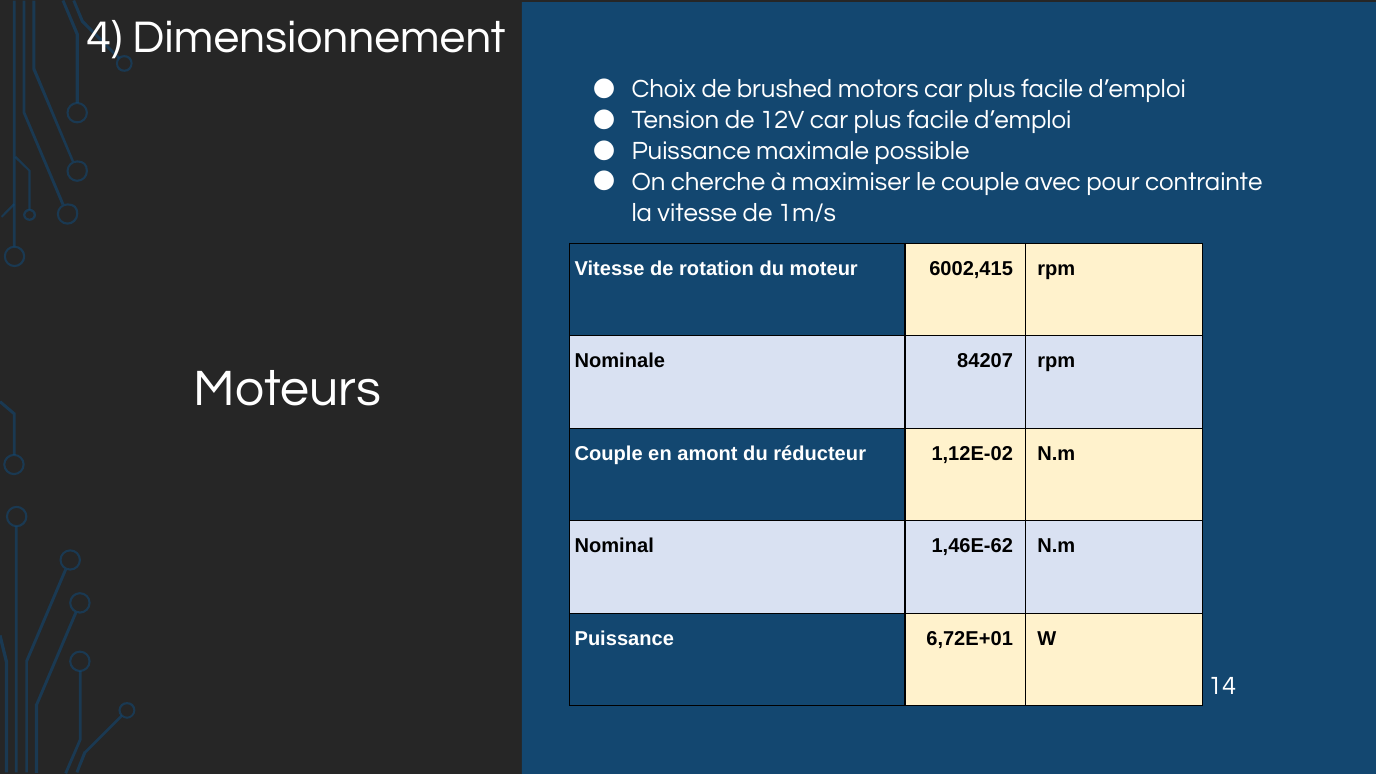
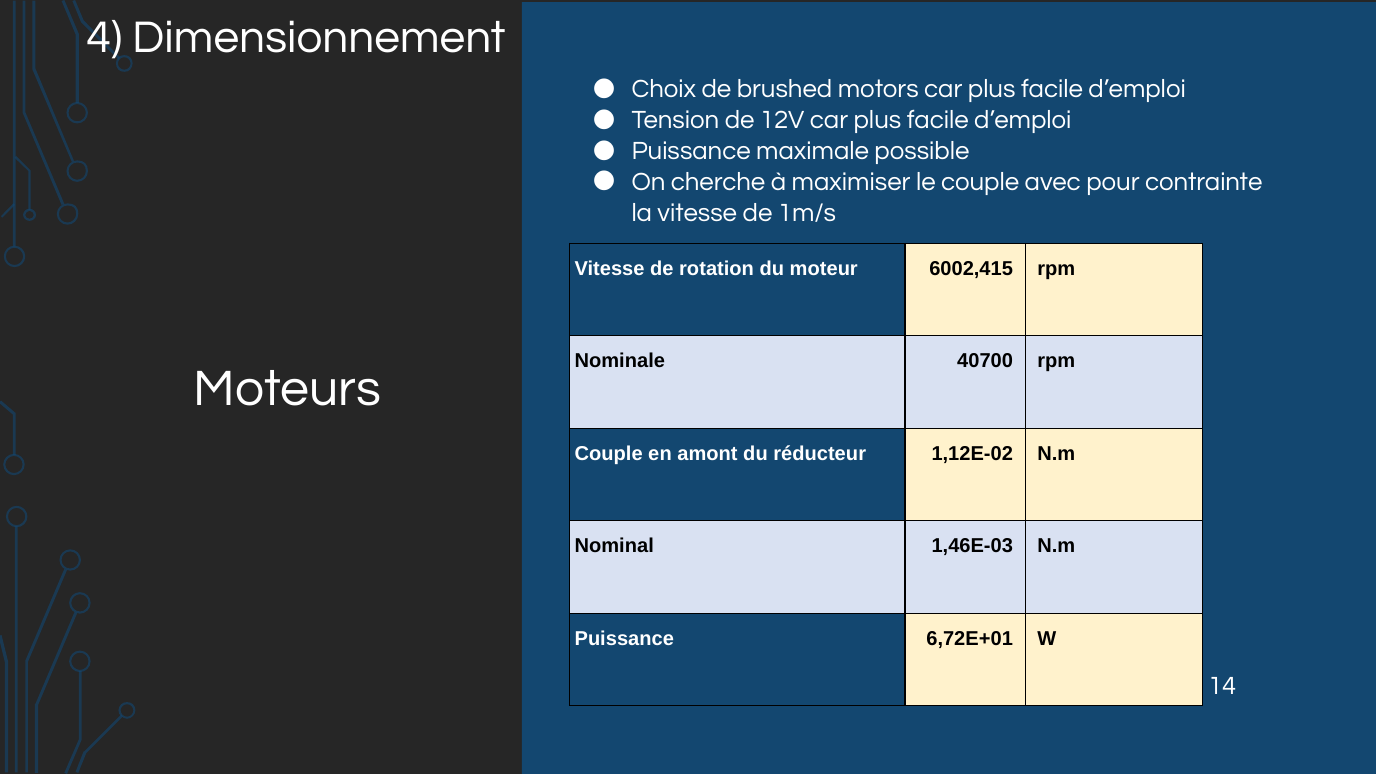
84207: 84207 -> 40700 (985, 361)
1,46E-62: 1,46E-62 -> 1,46E-03 (972, 546)
